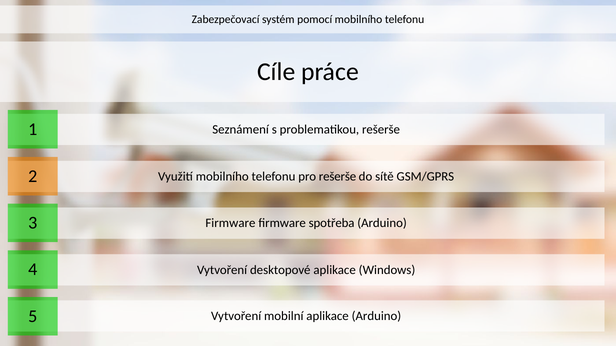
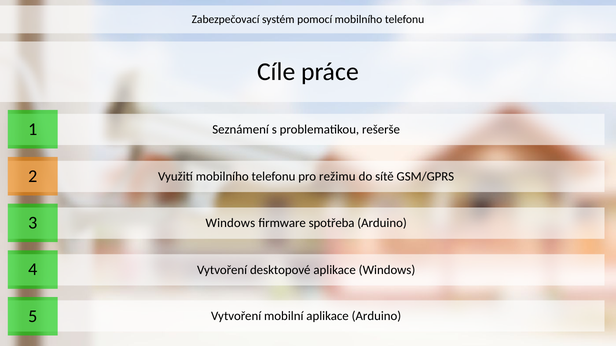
pro rešerše: rešerše -> režimu (337, 177)
Firmware: Firmware -> Windows (230, 223)
